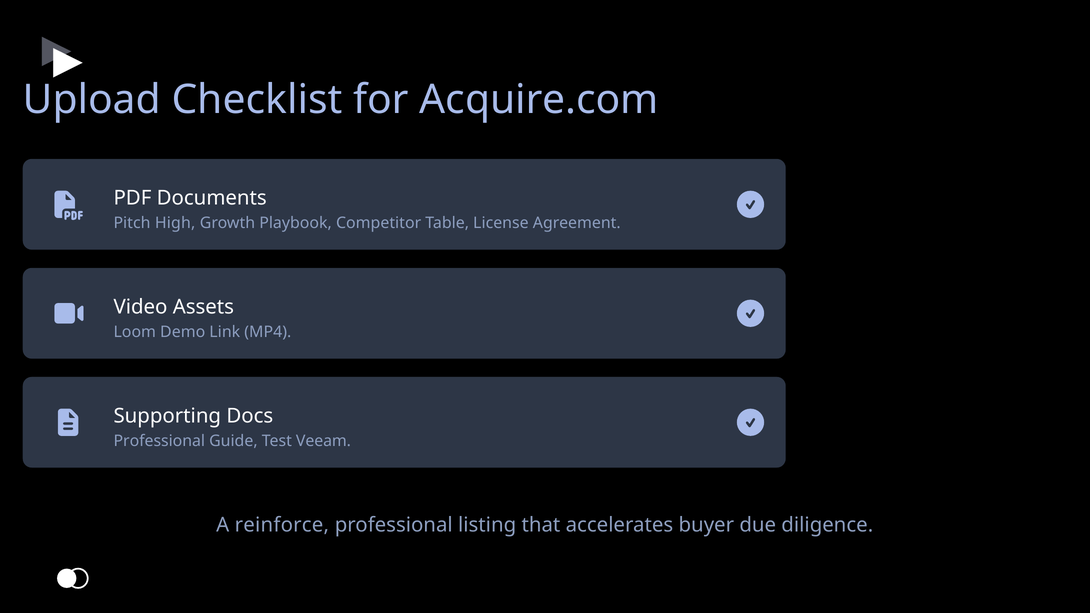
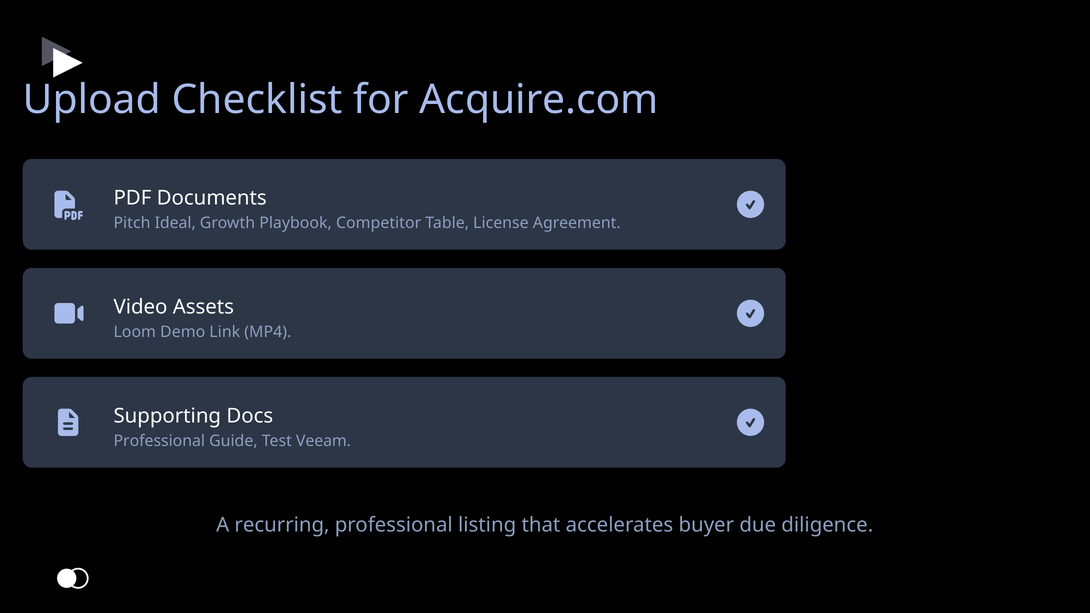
High: High -> Ideal (175, 223)
reinforce: reinforce -> recurring (282, 525)
